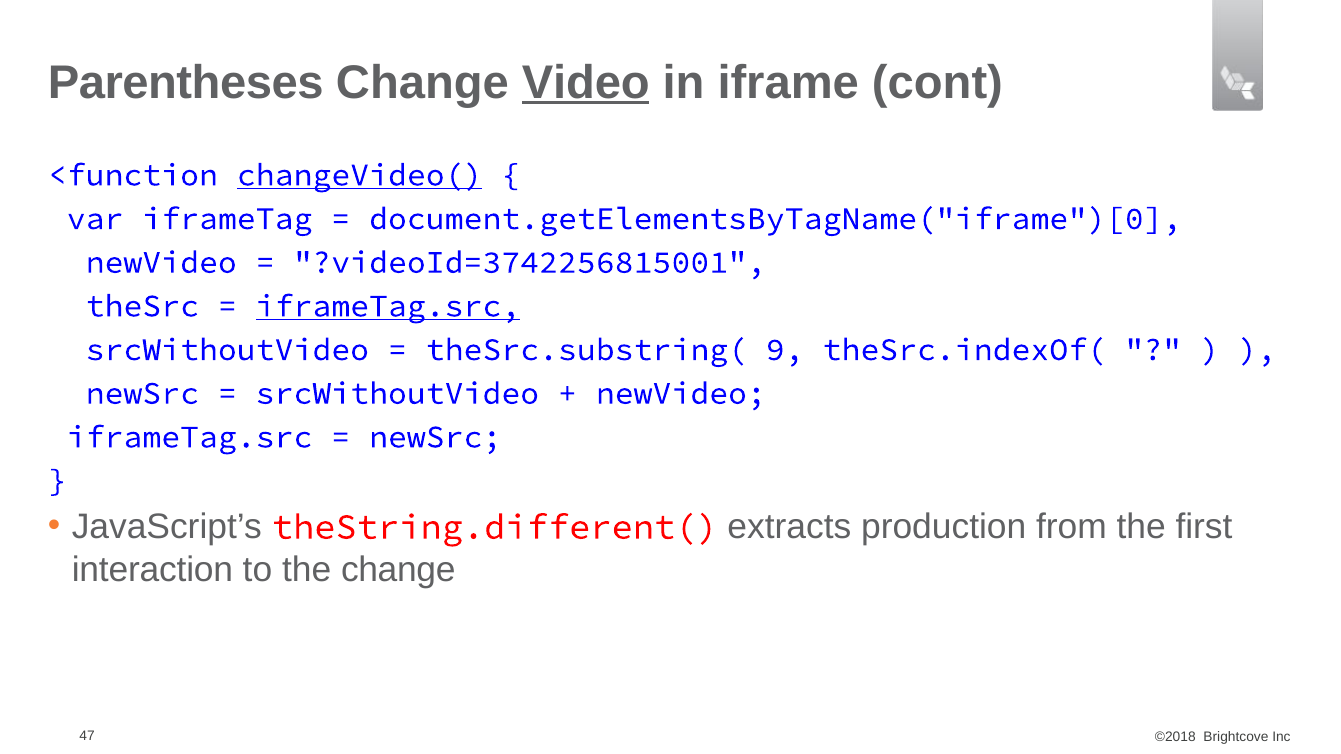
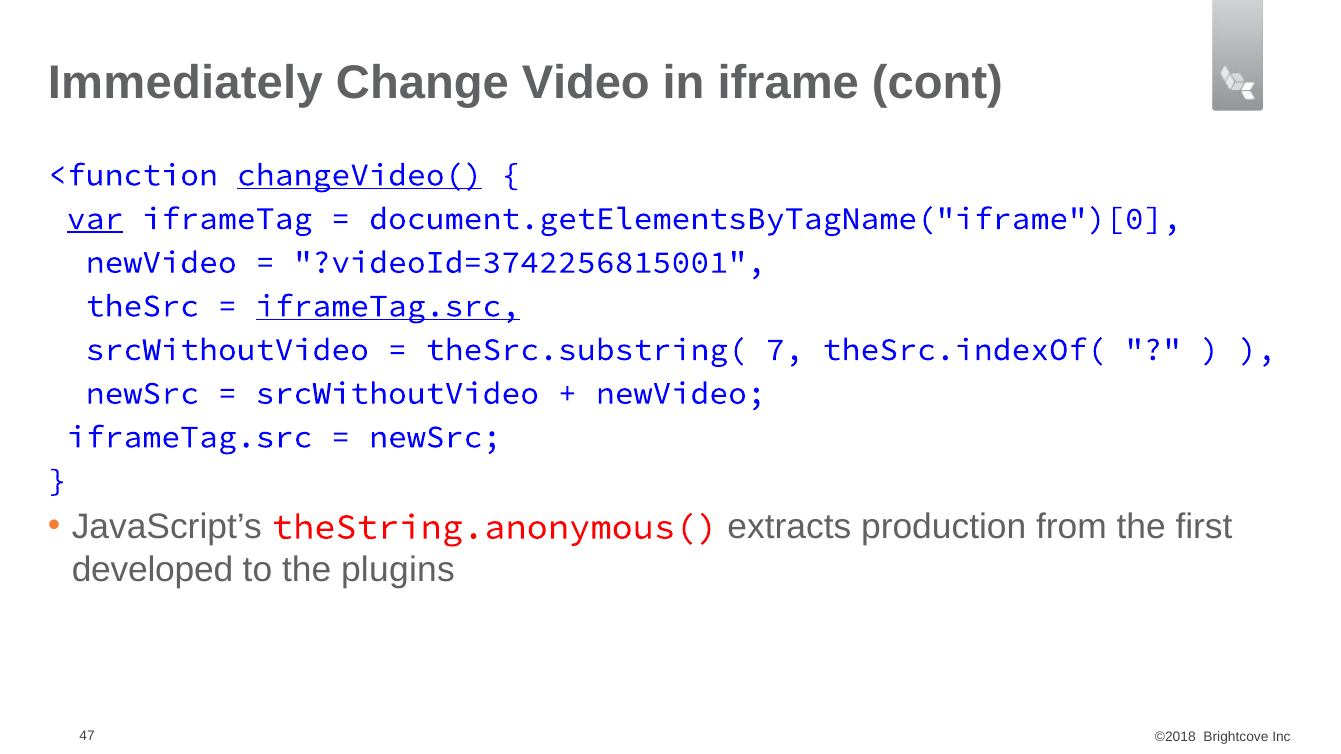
Parentheses: Parentheses -> Immediately (185, 83)
Video underline: present -> none (586, 83)
var underline: none -> present (95, 219)
9: 9 -> 7 (785, 350)
theString.different(: theString.different( -> theString.anonymous( (495, 527)
interaction: interaction -> developed (152, 569)
the change: change -> plugins (398, 569)
